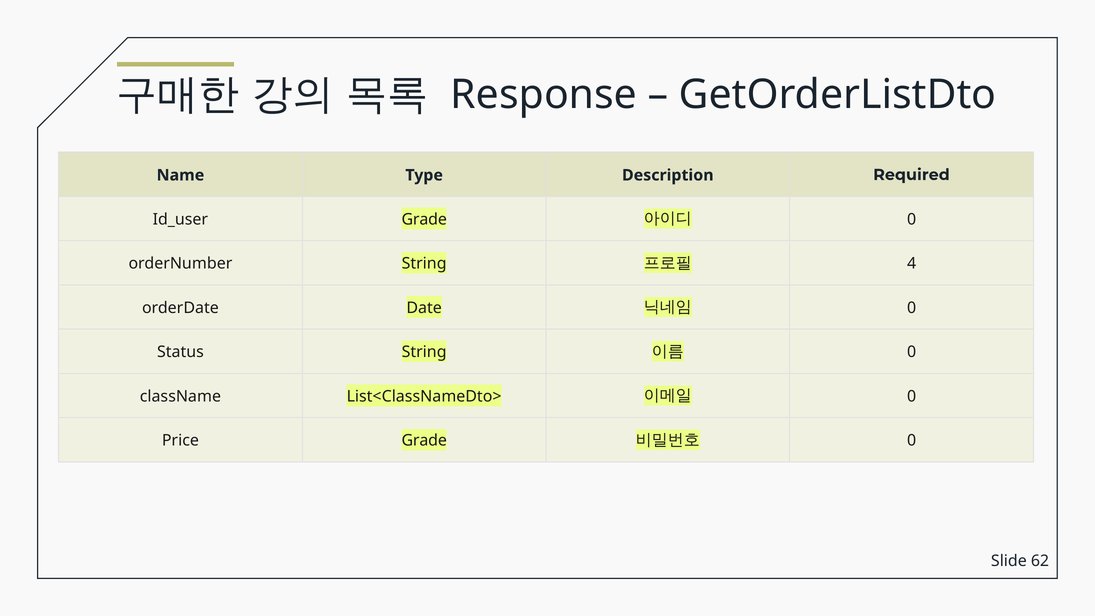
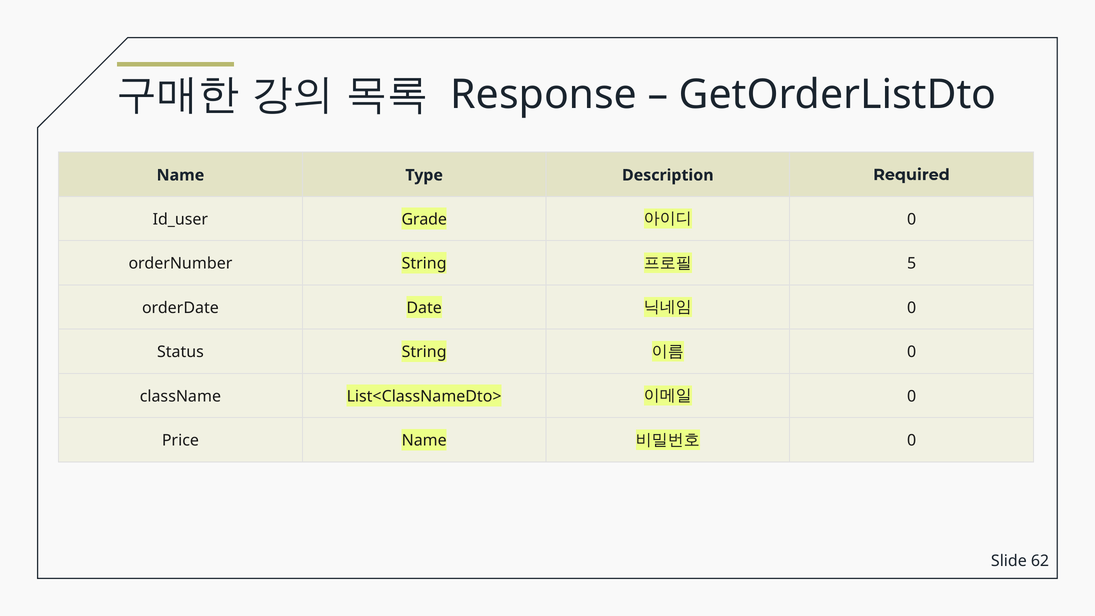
4: 4 -> 5 (912, 264)
Price Grade: Grade -> Name (424, 441)
